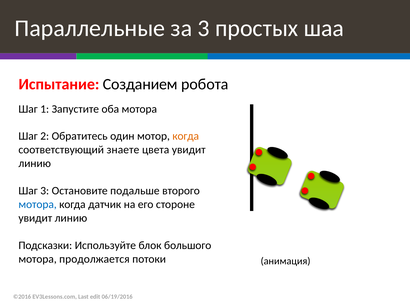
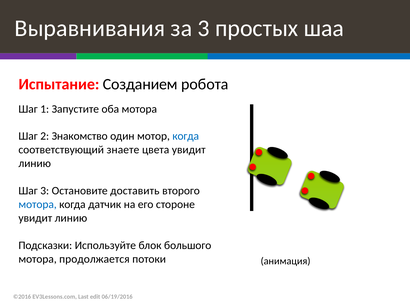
Параллельные: Параллельные -> Выравнивания (90, 28)
Обратитесь: Обратитесь -> Знакомство (80, 136)
когда colour: orange -> blue (186, 136)
подальше: подальше -> доставить (135, 191)
